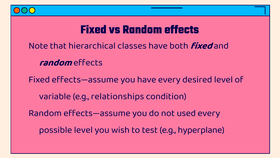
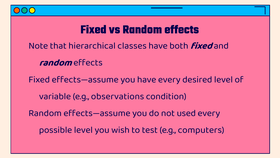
relationships: relationships -> observations (118, 96)
hyperplane: hyperplane -> computers (201, 129)
